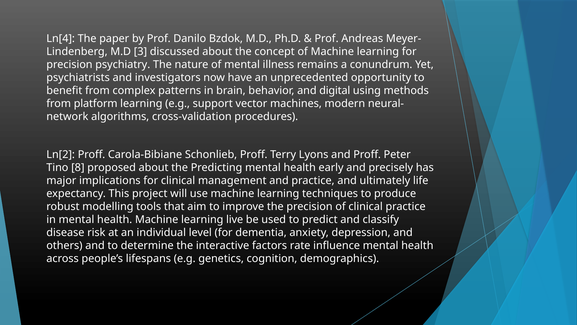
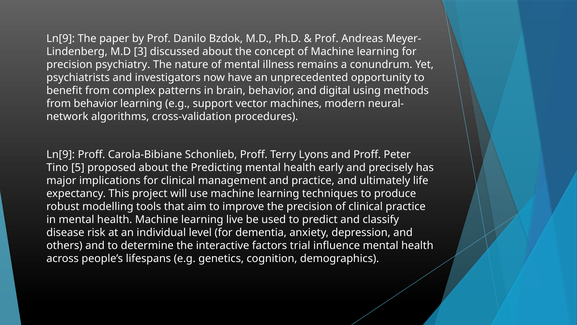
Ln[4: Ln[4 -> Ln[9 (61, 38)
from platform: platform -> behavior (96, 103)
Ln[2: Ln[2 -> Ln[9 (61, 154)
8: 8 -> 5 (78, 167)
rate: rate -> trial (300, 245)
